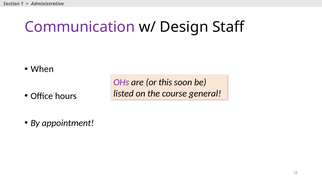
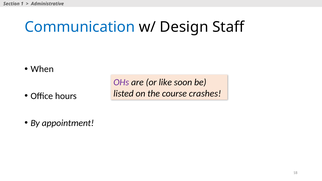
Communication colour: purple -> blue (80, 27)
this: this -> like (165, 82)
general: general -> crashes (205, 94)
